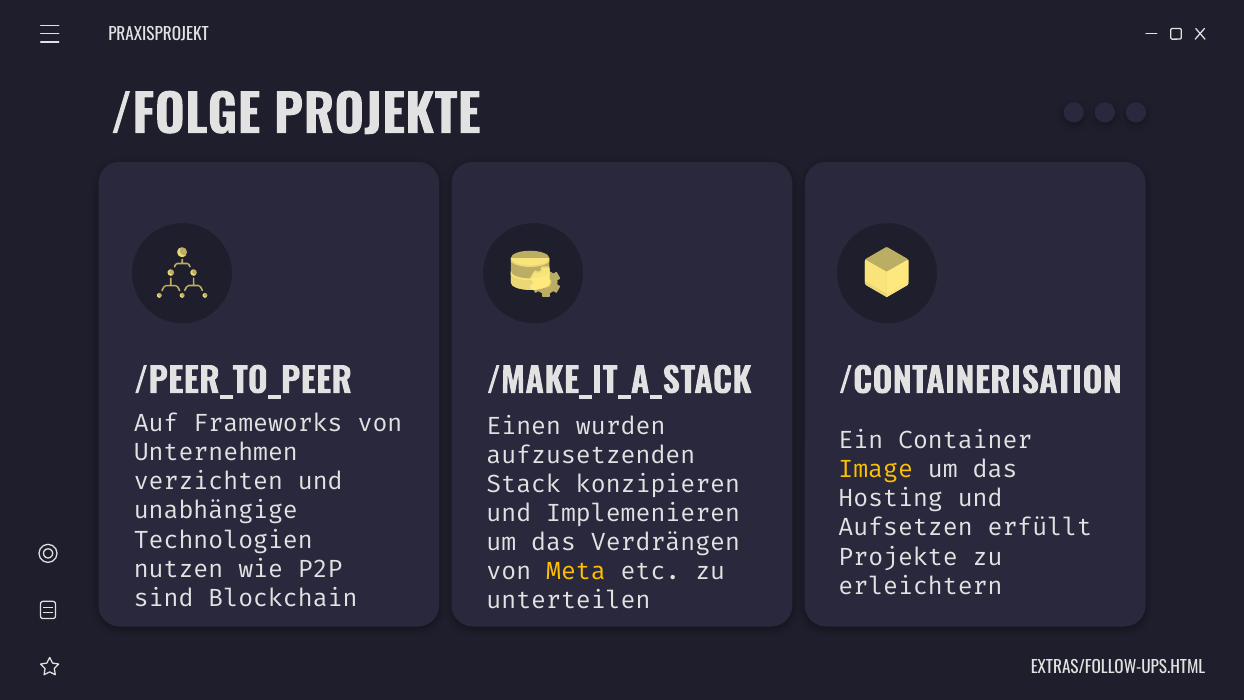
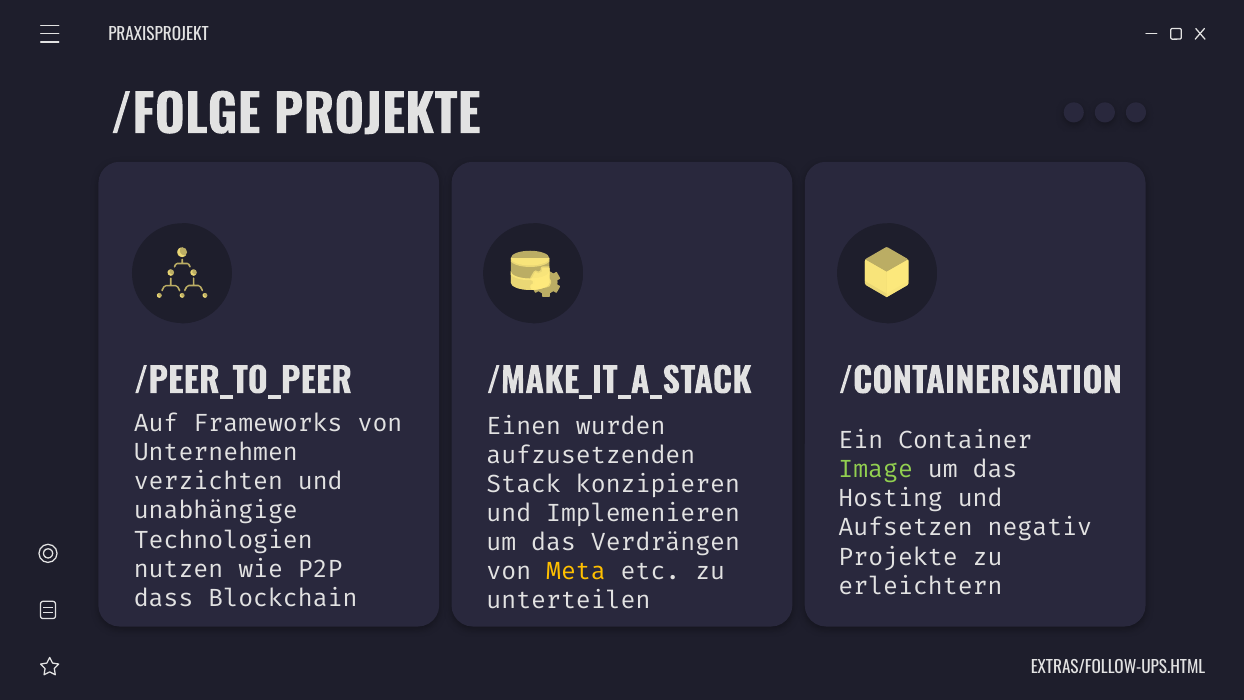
Image colour: yellow -> light green (876, 470)
erfüllt: erfüllt -> negativ (1040, 528)
sind: sind -> dass (164, 598)
